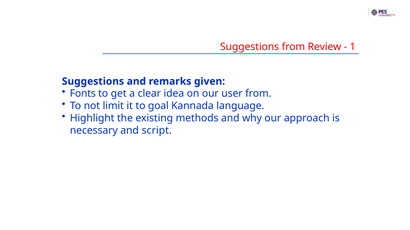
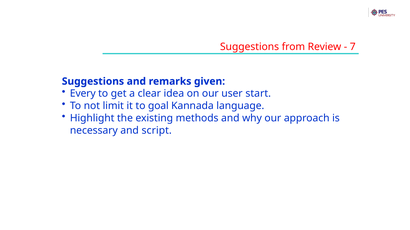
1: 1 -> 7 (353, 47)
Fonts: Fonts -> Every (83, 94)
user from: from -> start (258, 94)
